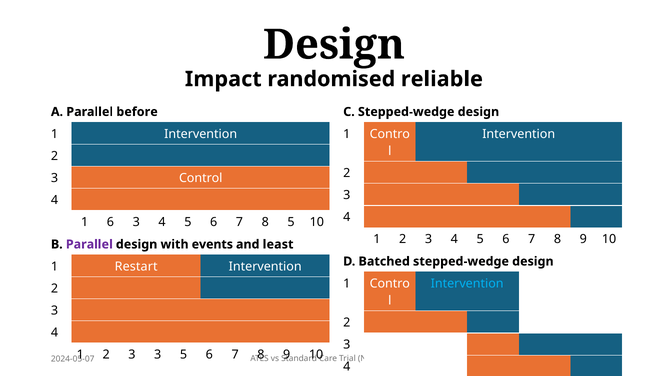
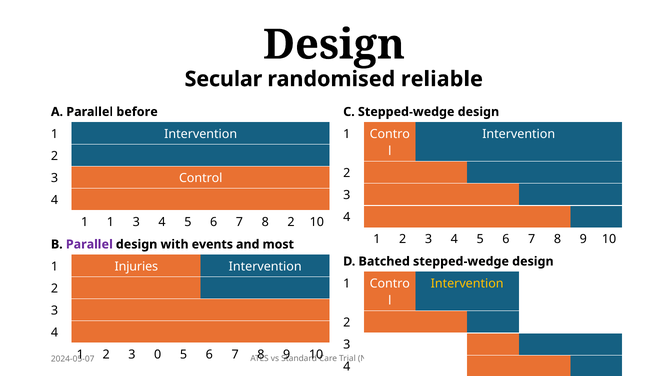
Impact: Impact -> Secular (223, 79)
1 6: 6 -> 1 (110, 222)
8 5: 5 -> 2 (291, 222)
least: least -> most (278, 244)
Restart: Restart -> Injuries (136, 266)
Intervention colour: light blue -> yellow (467, 283)
3 3: 3 -> 0 (158, 355)
